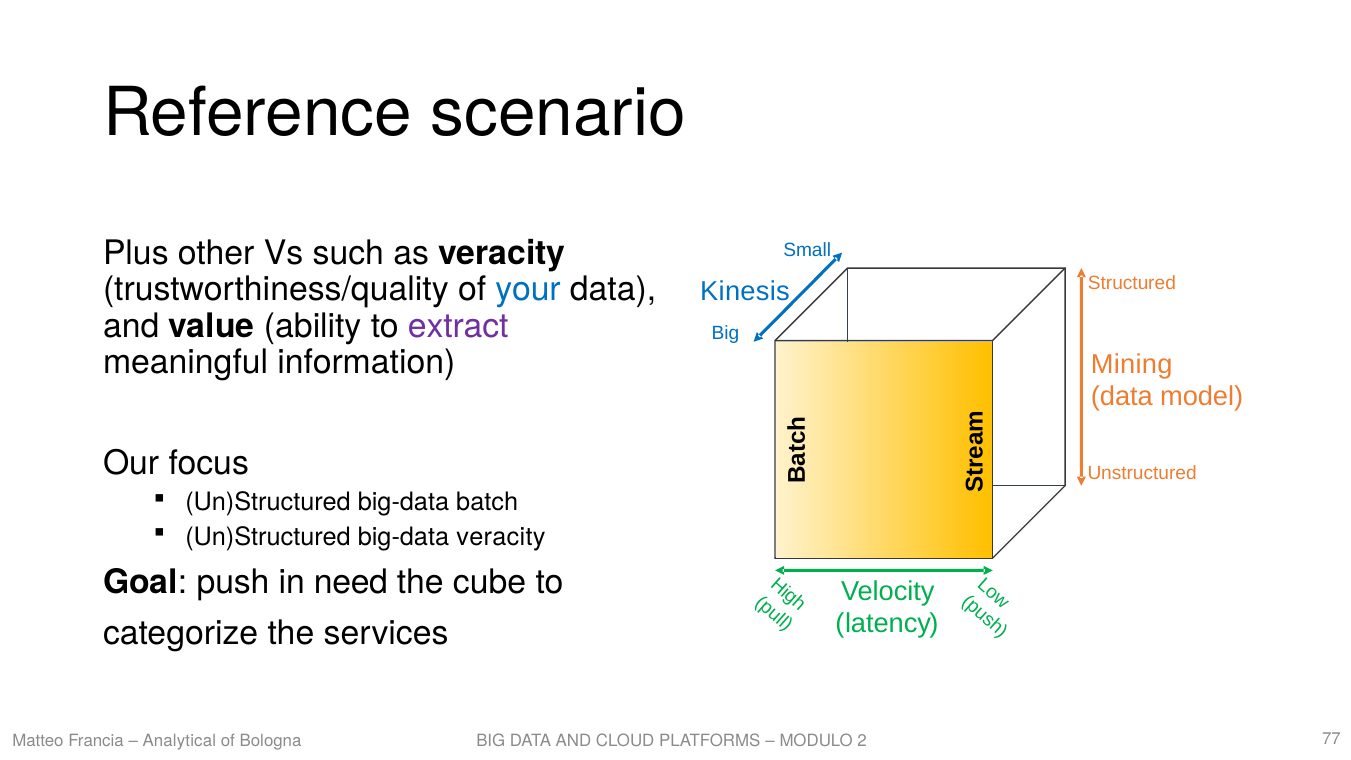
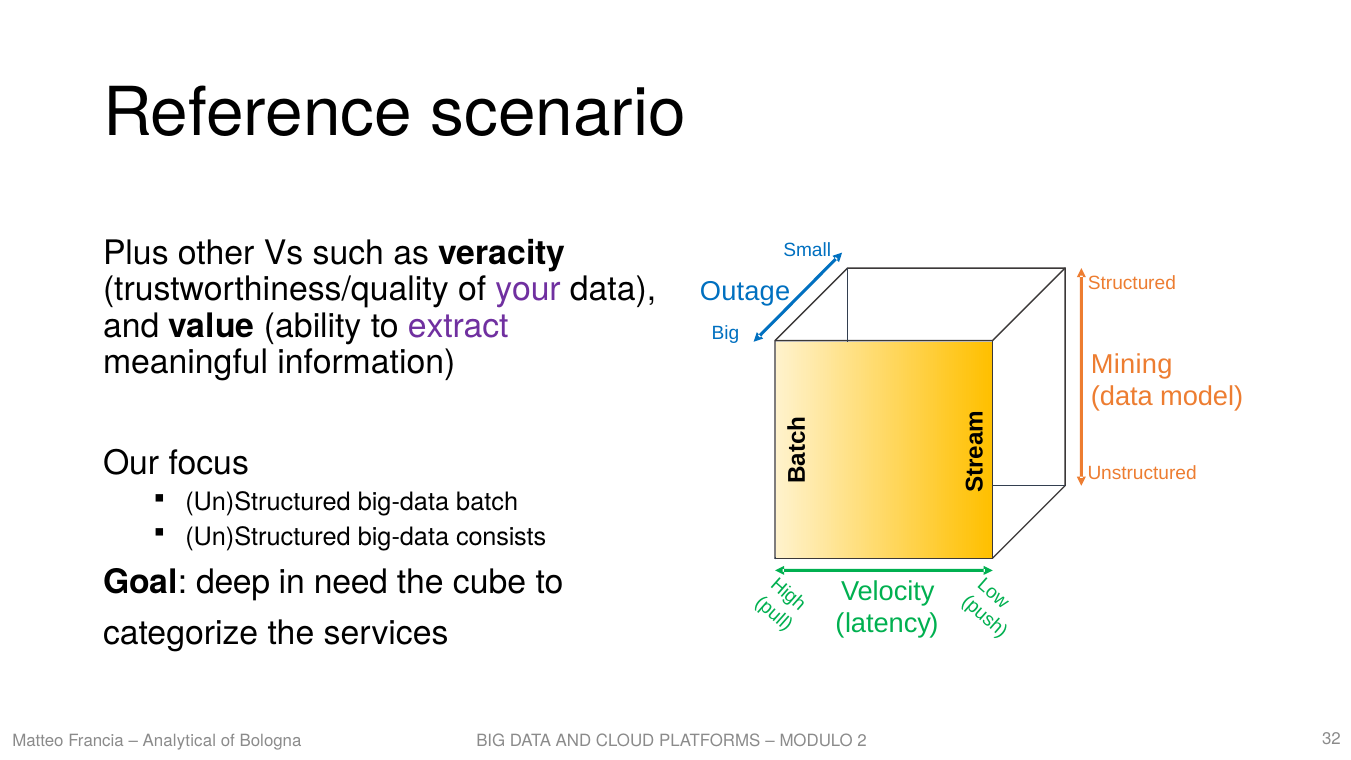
your colour: blue -> purple (528, 289)
Kinesis: Kinesis -> Outage (745, 292)
big-data veracity: veracity -> consists (501, 537)
push: push -> deep (233, 583)
77: 77 -> 32 (1331, 739)
